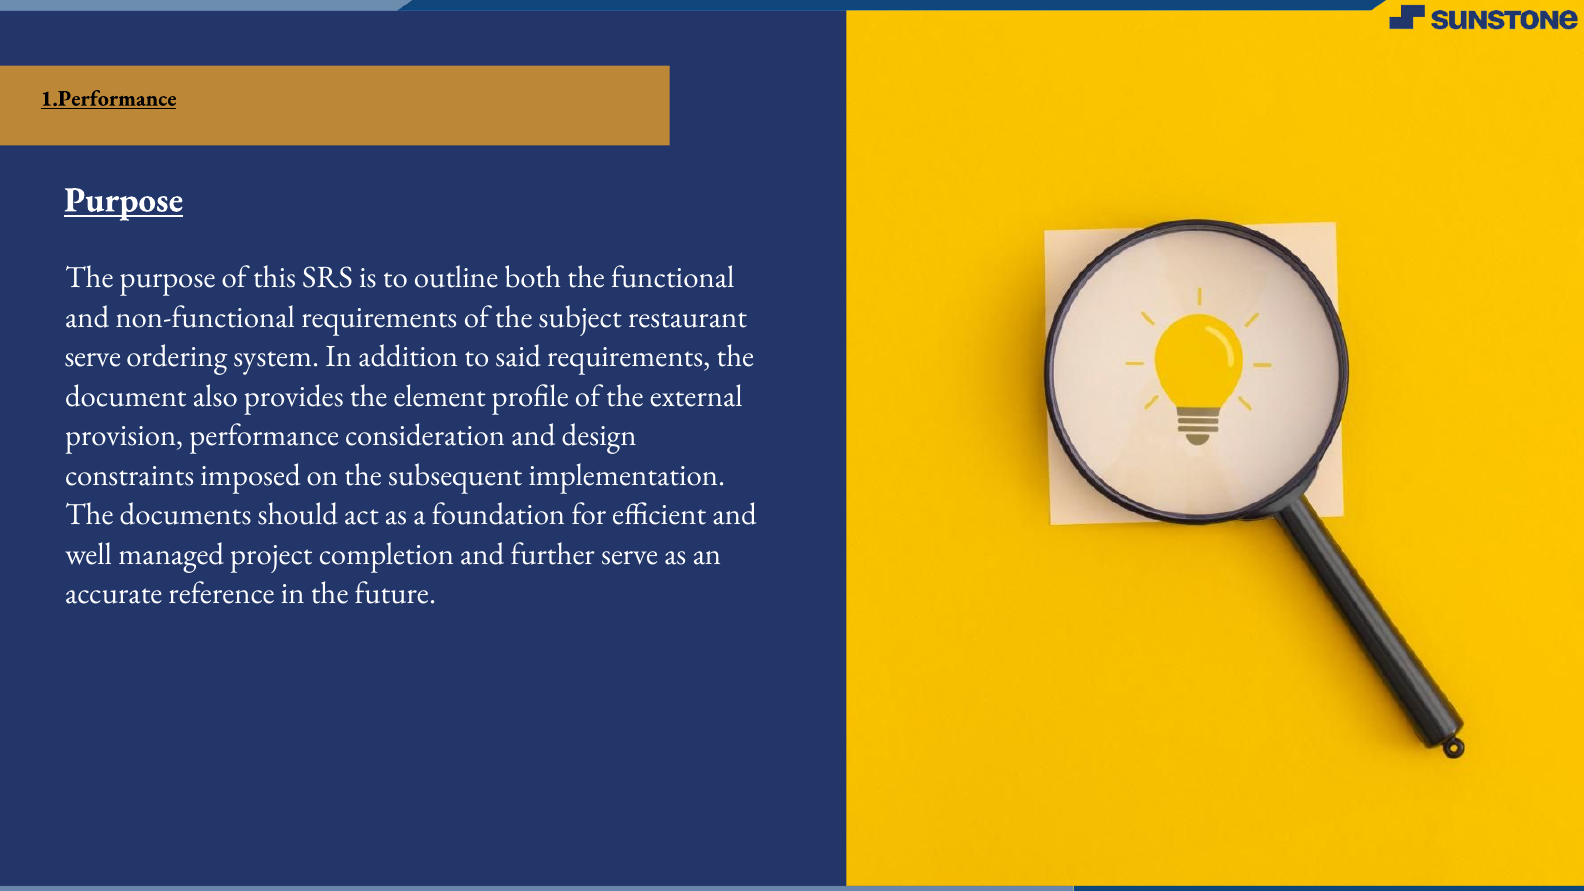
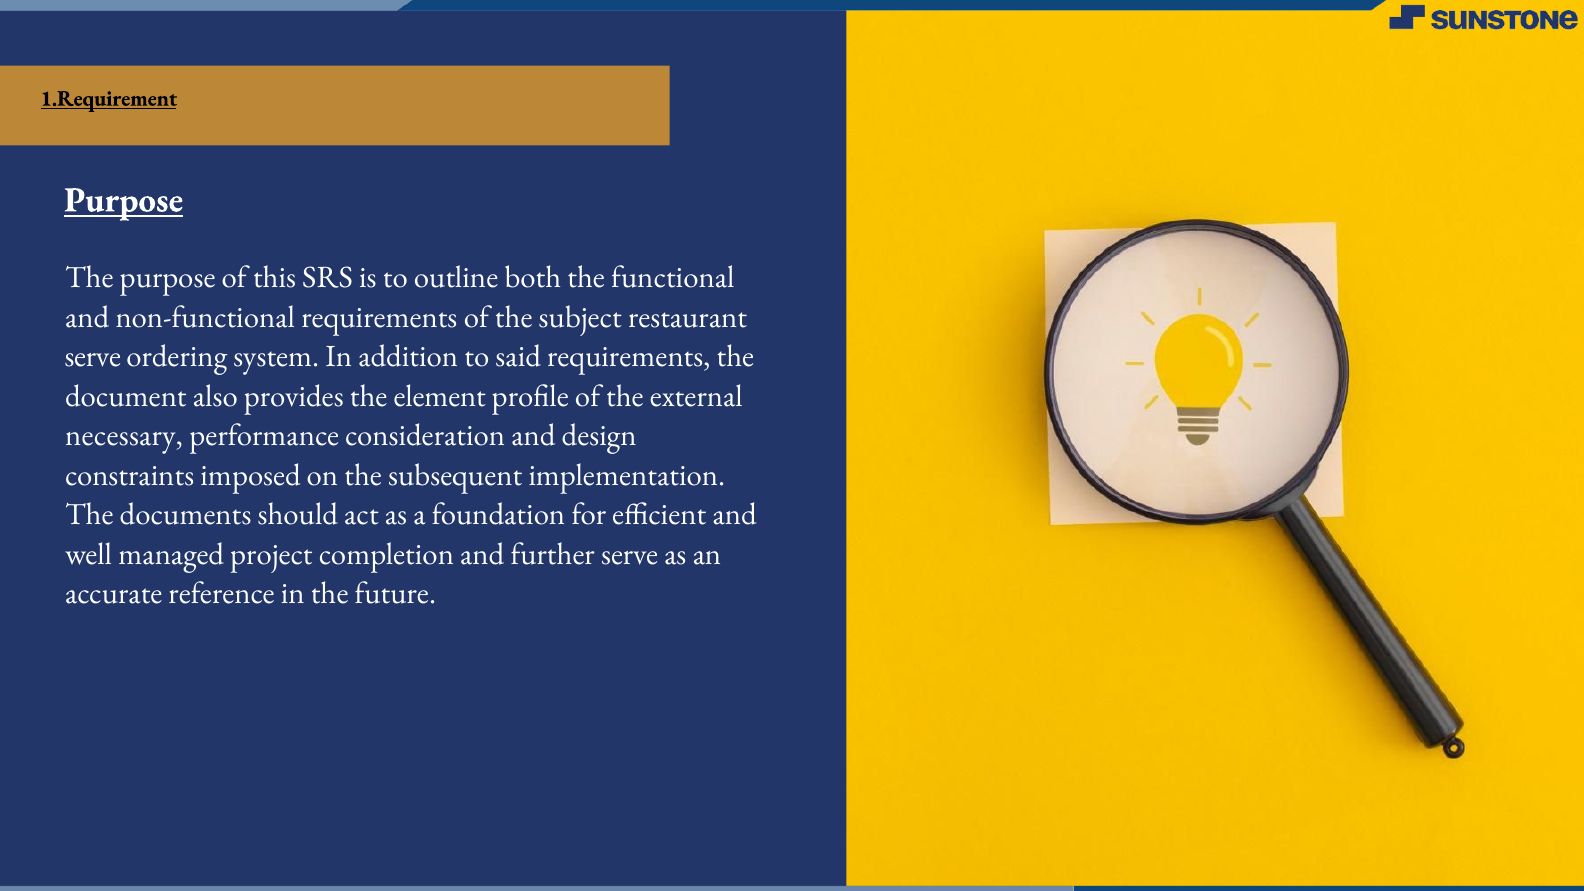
1.Performance: 1.Performance -> 1.Requirement (109, 98)
provision: provision -> necessary (124, 436)
